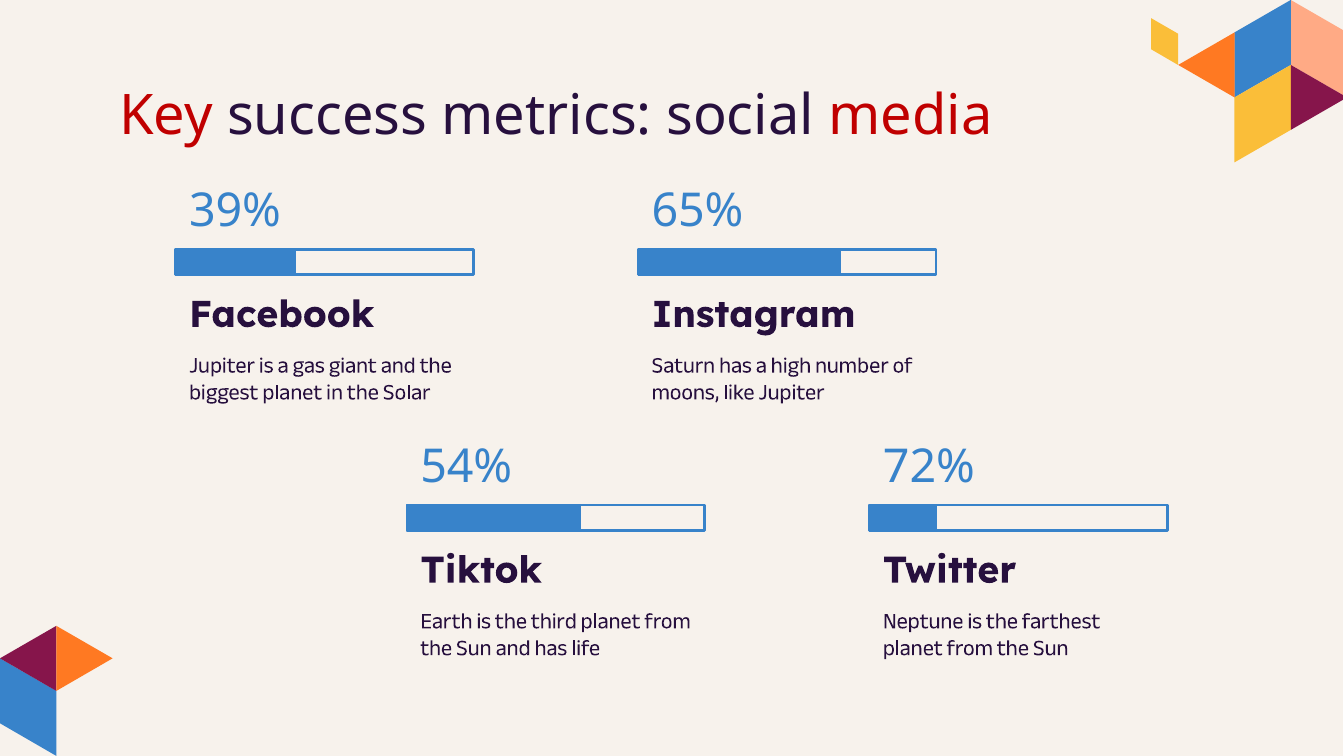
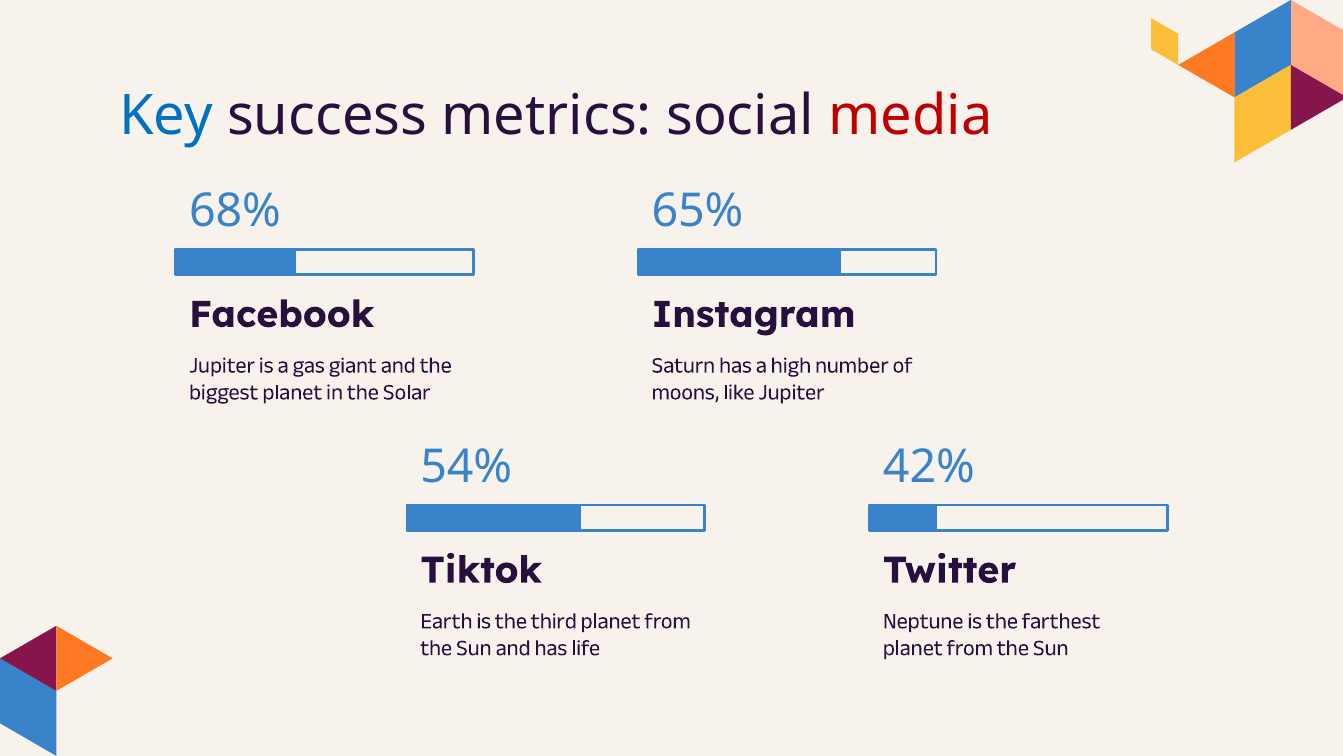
Key colour: red -> blue (166, 116)
39%: 39% -> 68% (235, 211)
72%: 72% -> 42% (929, 467)
